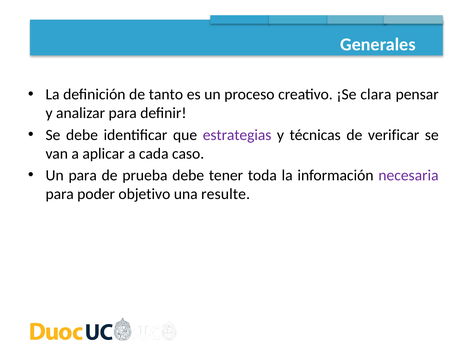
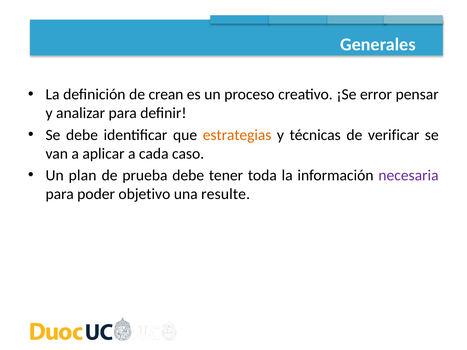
tanto: tanto -> crean (166, 94)
clara: clara -> error (376, 94)
estrategias colour: purple -> orange (237, 135)
Un para: para -> plan (83, 175)
